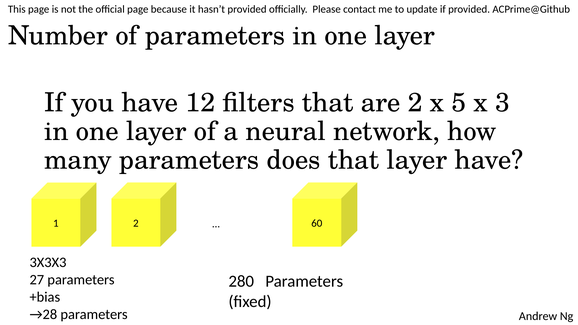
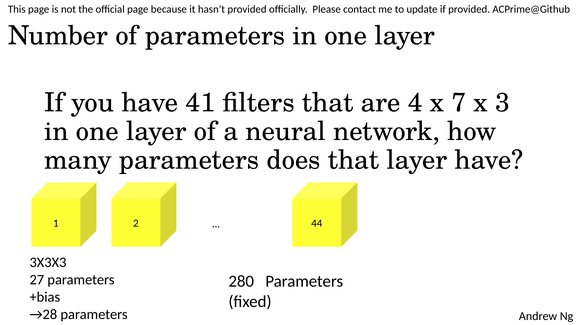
12: 12 -> 41 (200, 103)
are 2: 2 -> 4 (415, 103)
5: 5 -> 7 (459, 103)
60: 60 -> 44 (317, 223)
